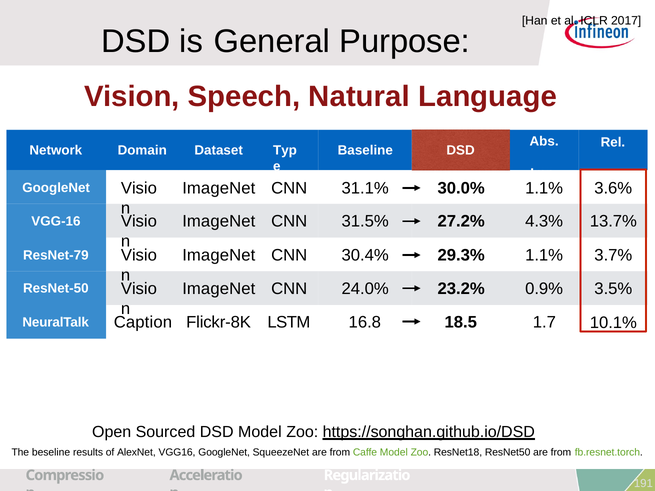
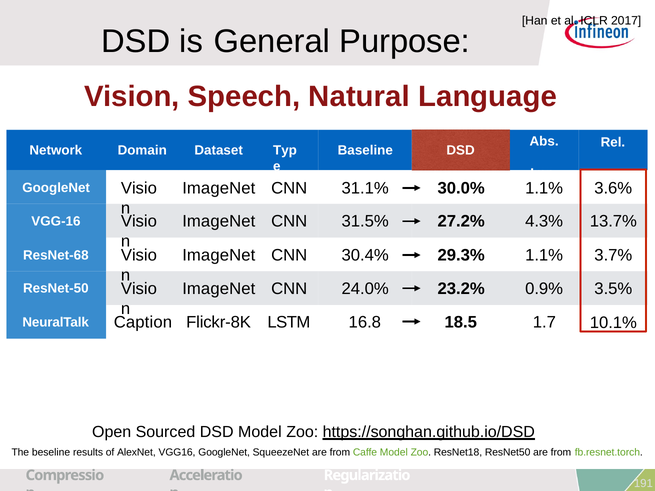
ResNet-79: ResNet-79 -> ResNet-68 (56, 255)
